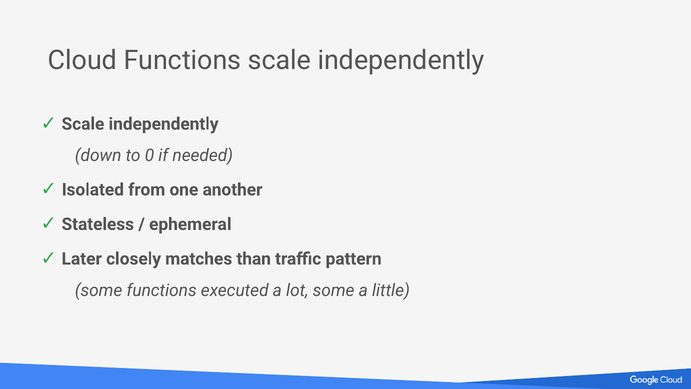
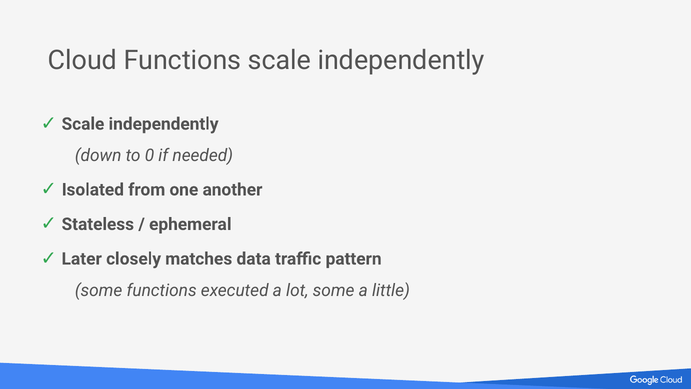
than: than -> data (254, 259)
